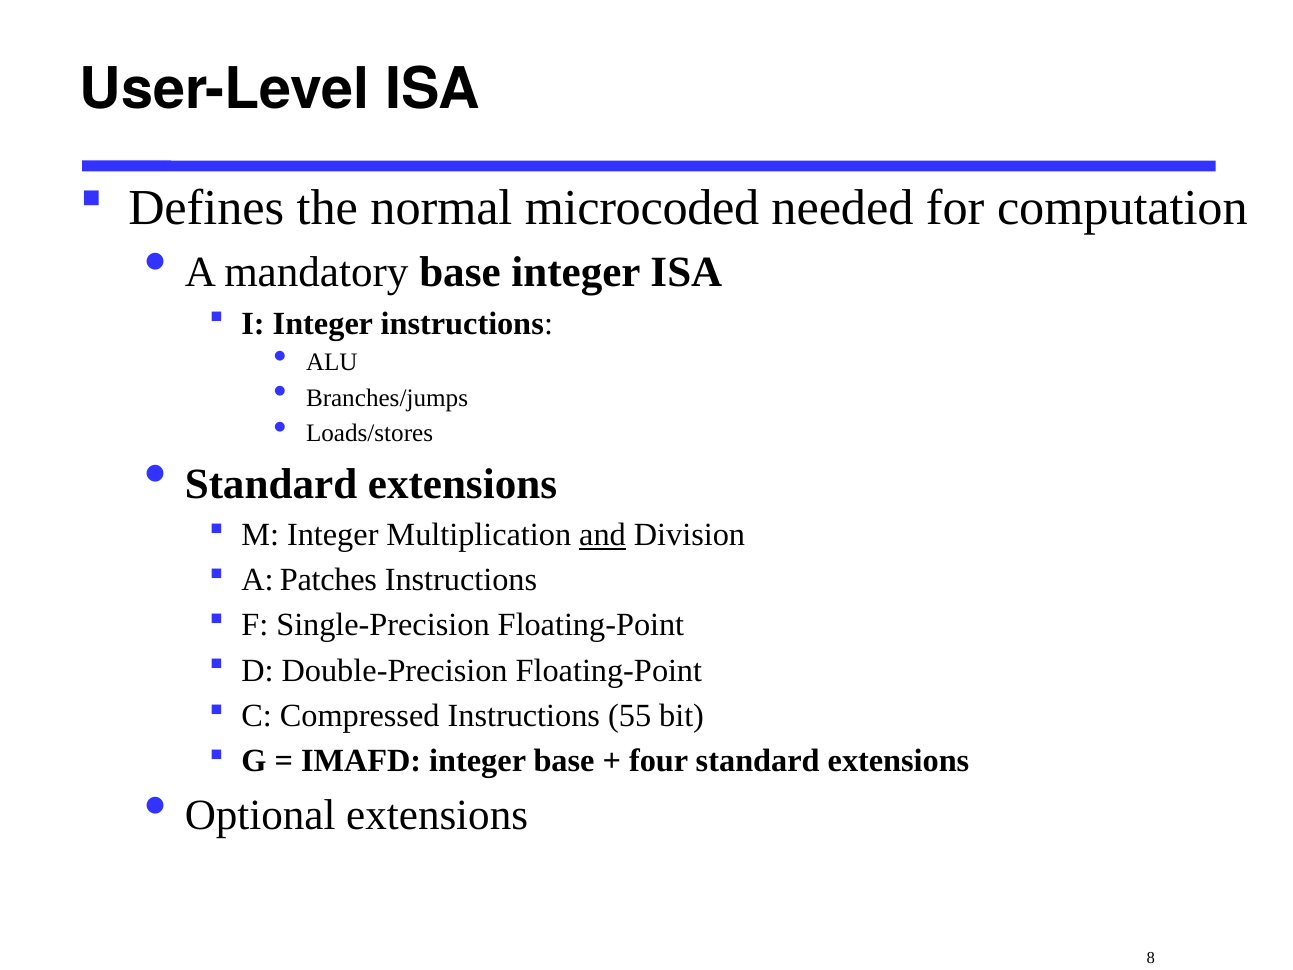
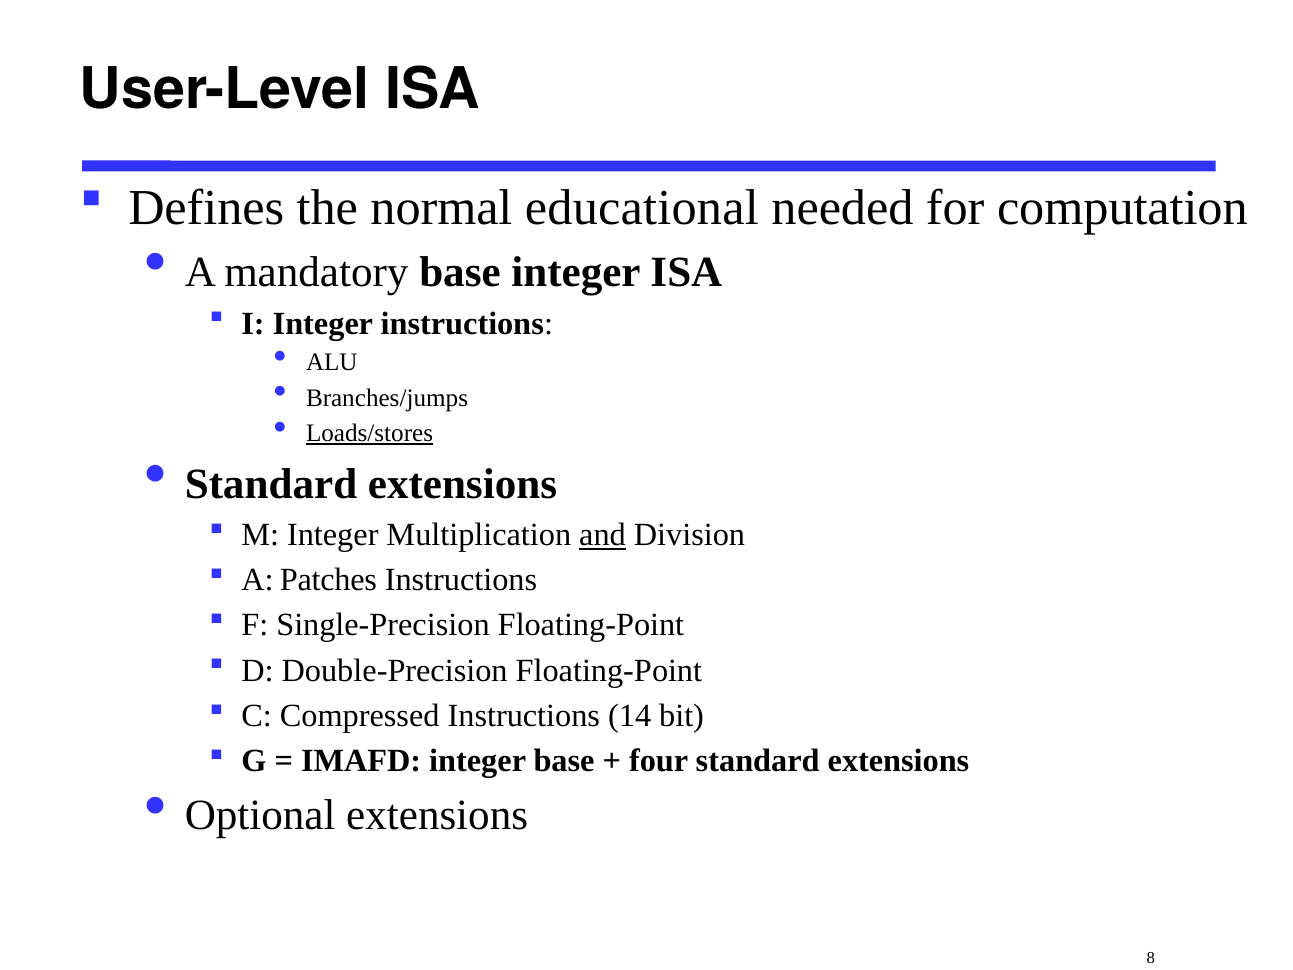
microcoded: microcoded -> educational (642, 208)
Loads/stores underline: none -> present (370, 433)
55: 55 -> 14 (630, 716)
